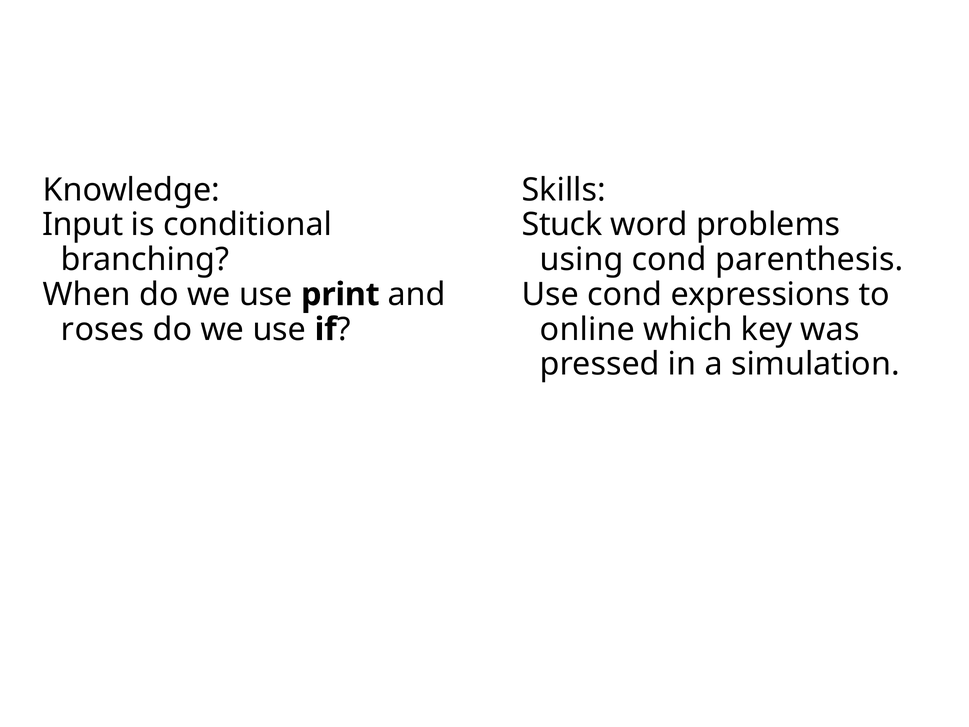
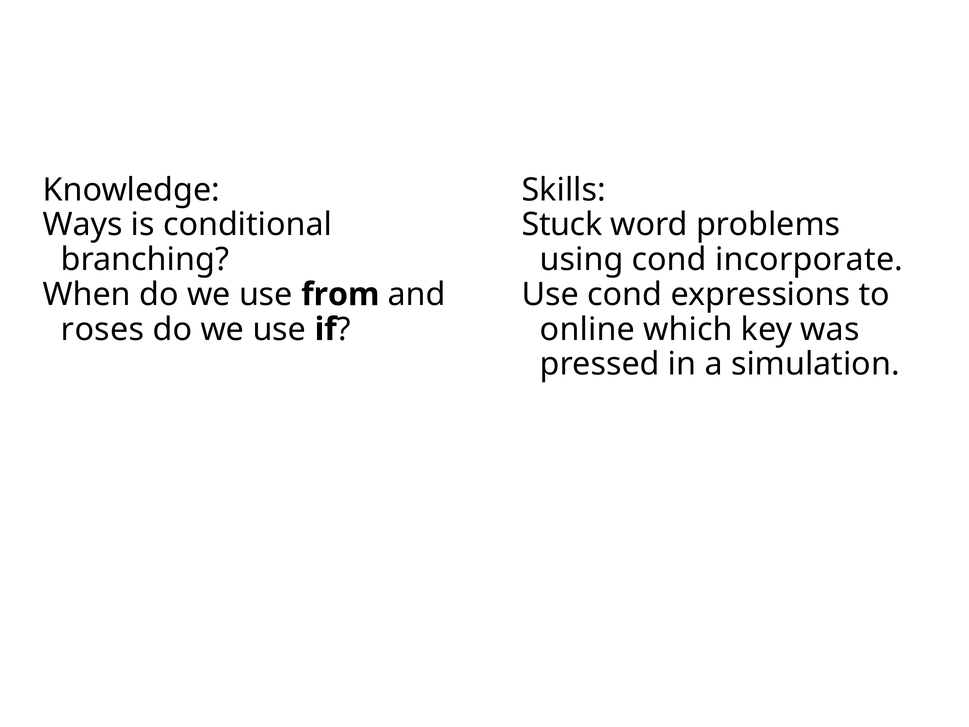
Input: Input -> Ways (83, 225)
parenthesis: parenthesis -> incorporate (809, 260)
print: print -> from (340, 294)
